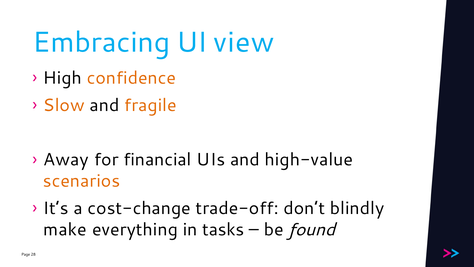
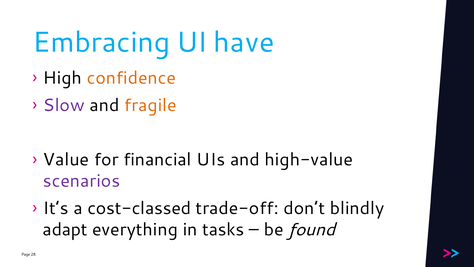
view: view -> have (244, 42)
Slow colour: orange -> purple (64, 105)
Away: Away -> Value (66, 160)
scenarios colour: orange -> purple (82, 181)
cost-change: cost-change -> cost-classed (139, 208)
make: make -> adapt (65, 229)
